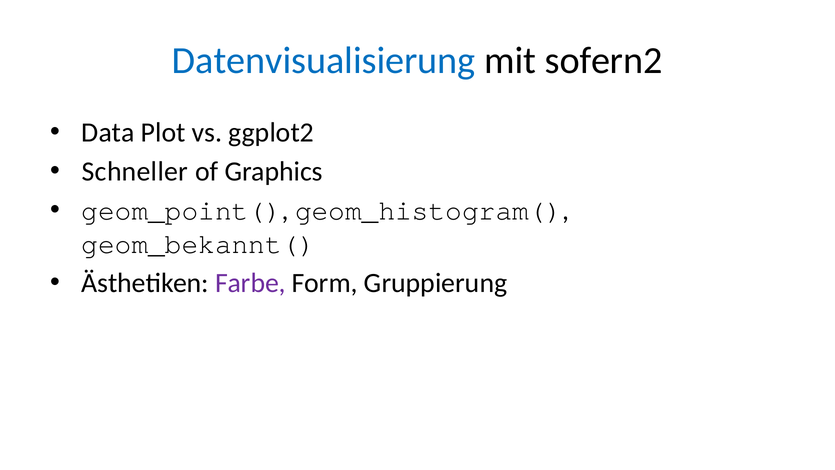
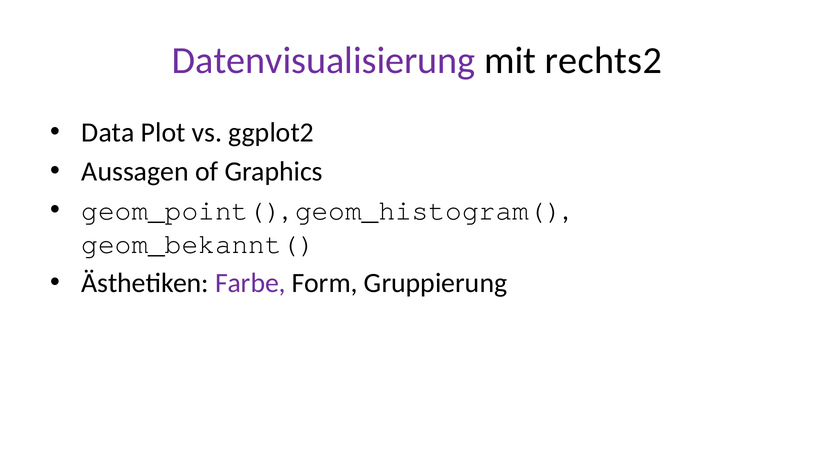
Datenvisualisierung colour: blue -> purple (324, 61)
sofern2: sofern2 -> rechts2 (603, 61)
Schneller: Schneller -> Aussagen (135, 171)
